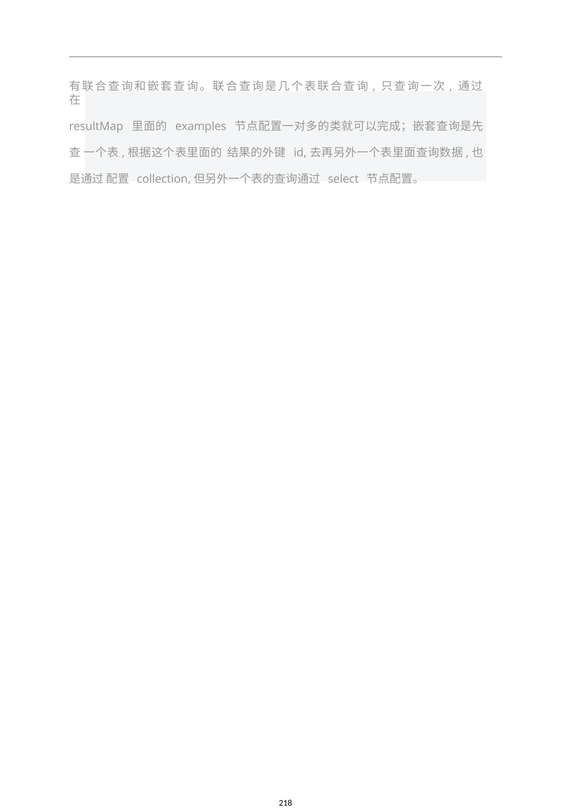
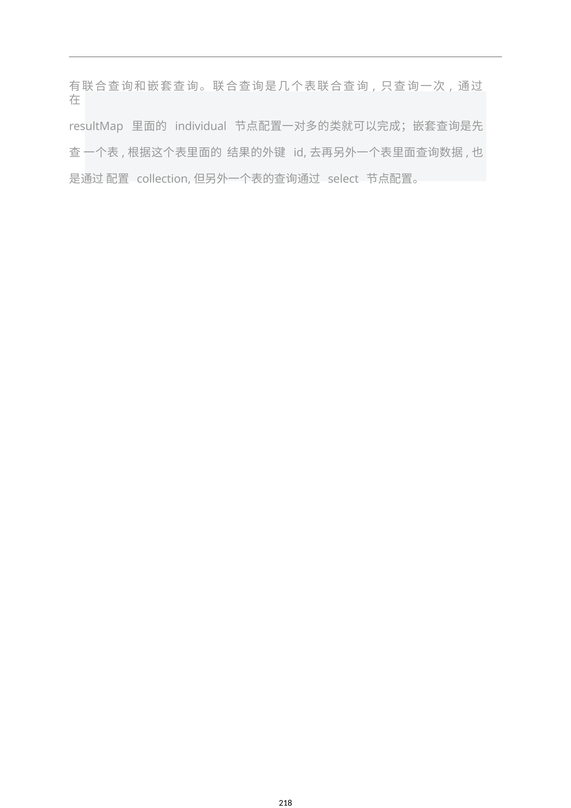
examples: examples -> individual (201, 126)
